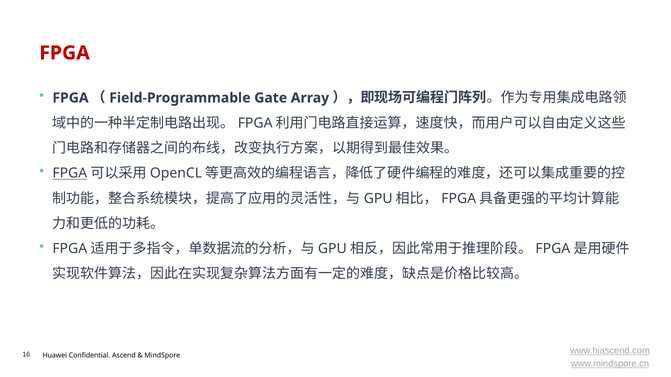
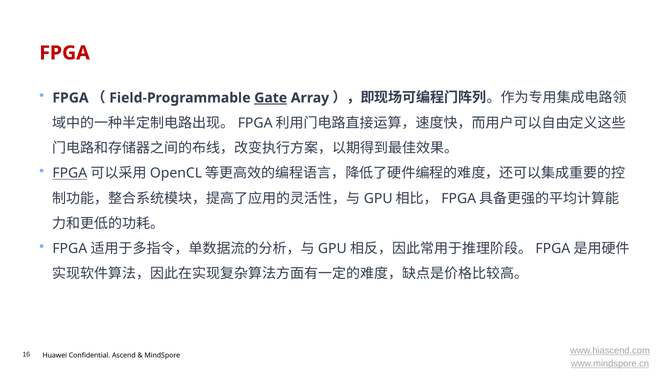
Gate underline: none -> present (271, 98)
